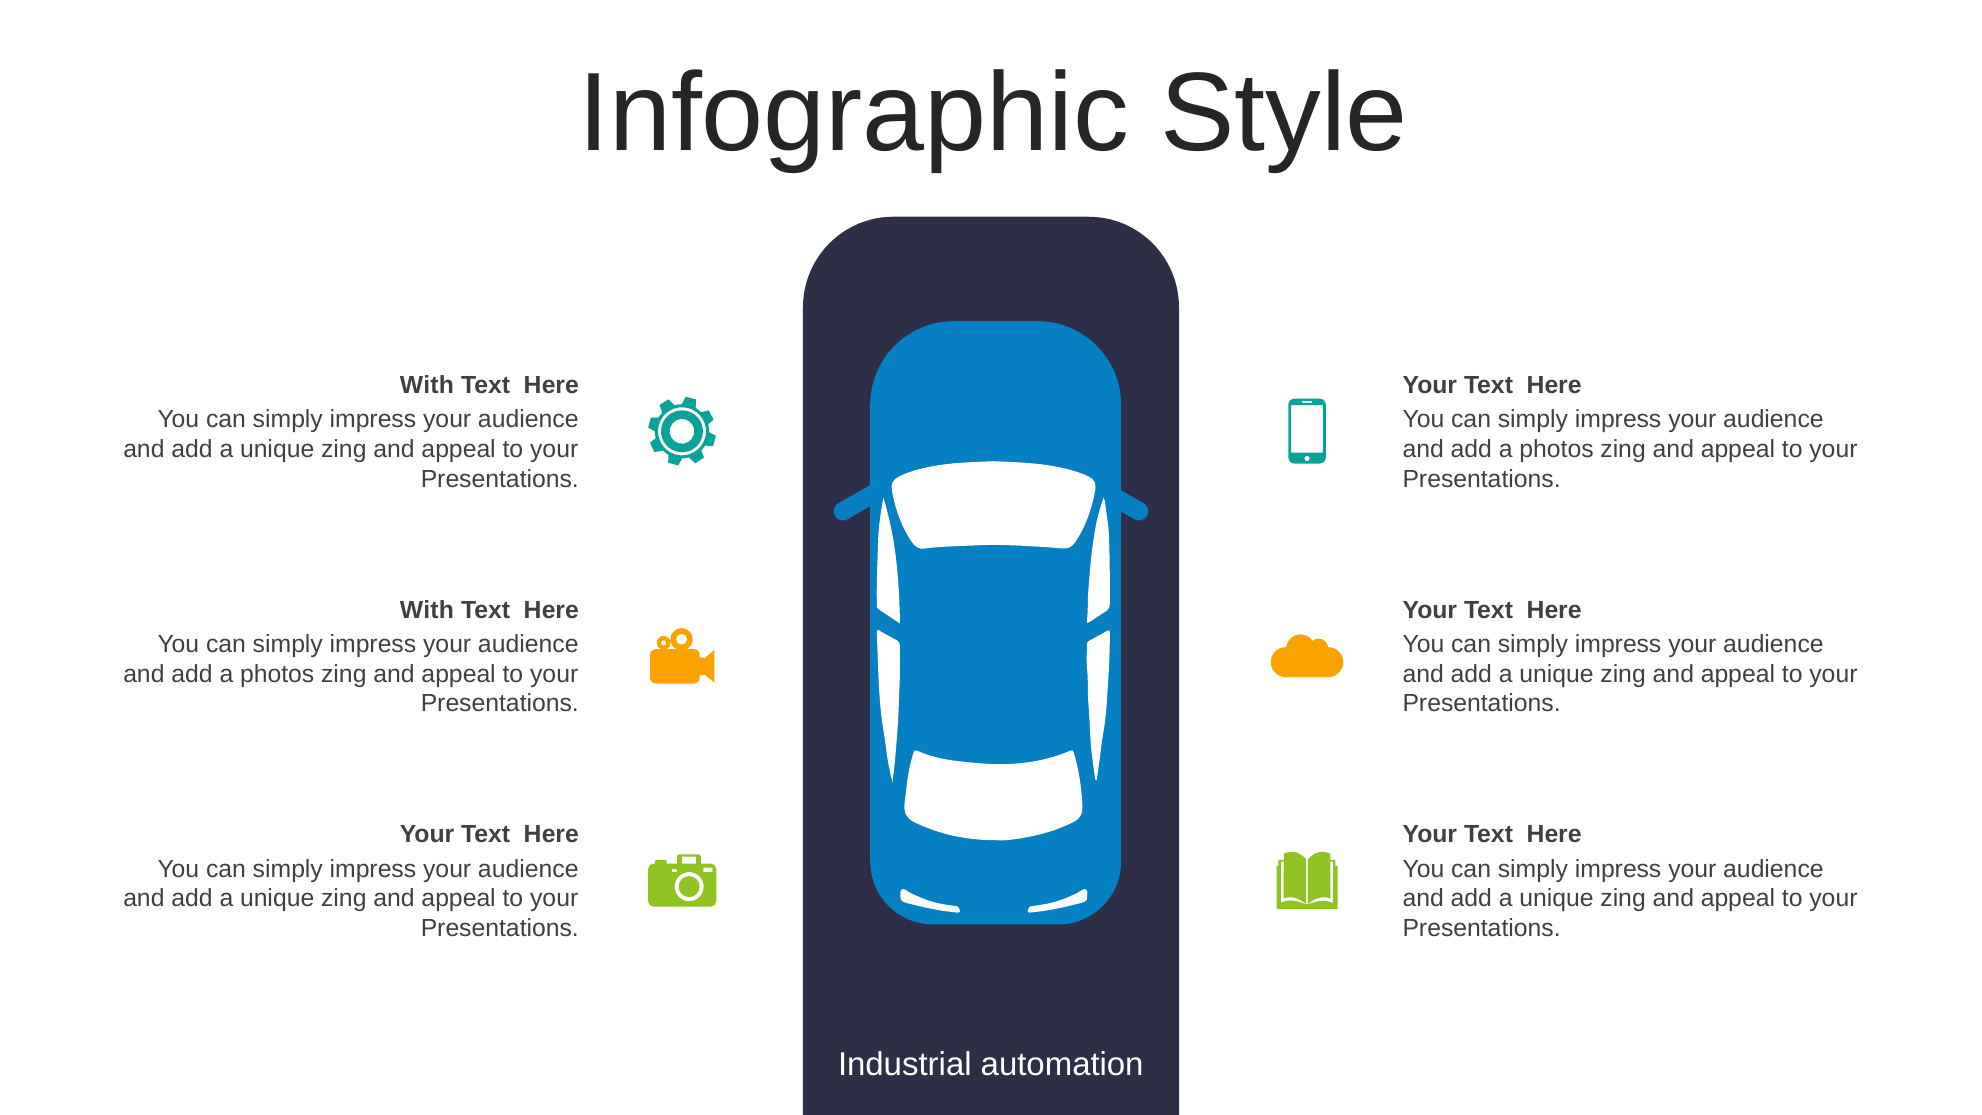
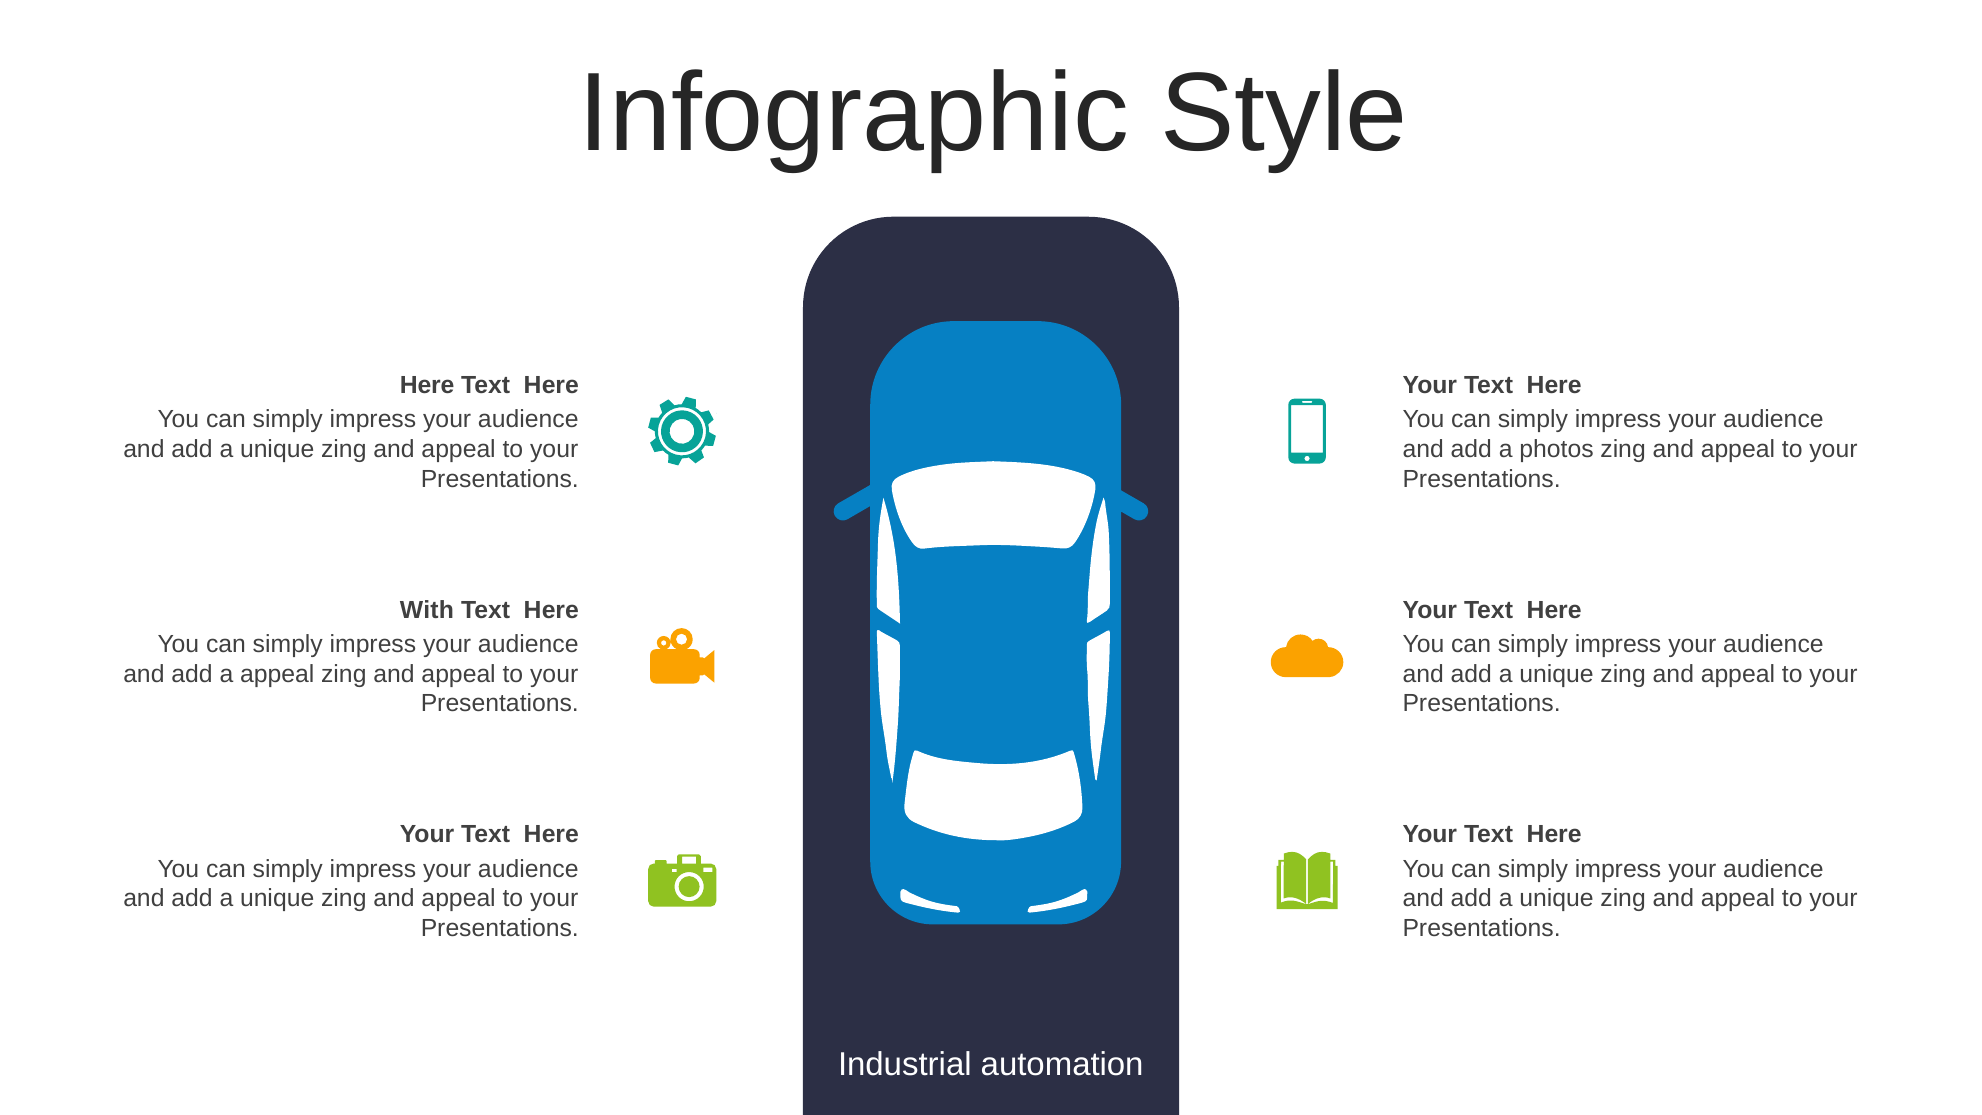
With: With -> Here (427, 385)
photos: photos -> appeal (277, 674)
